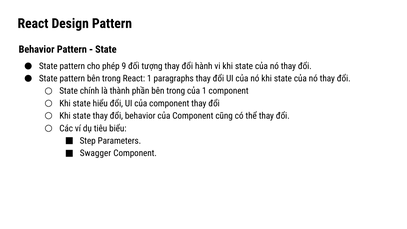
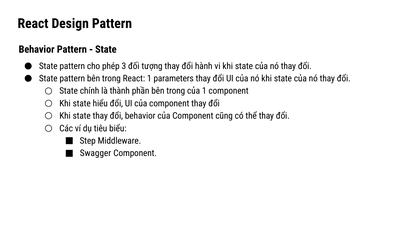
9: 9 -> 3 (124, 66)
paragraphs: paragraphs -> parameters (174, 78)
Parameters: Parameters -> Middleware (119, 141)
